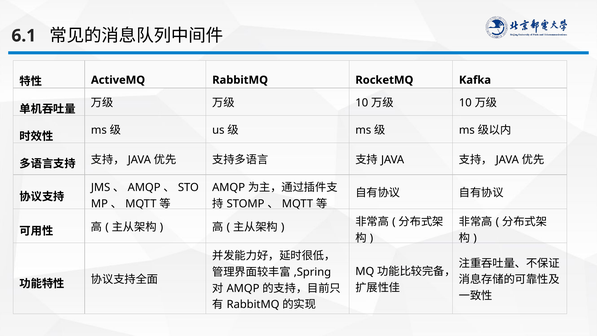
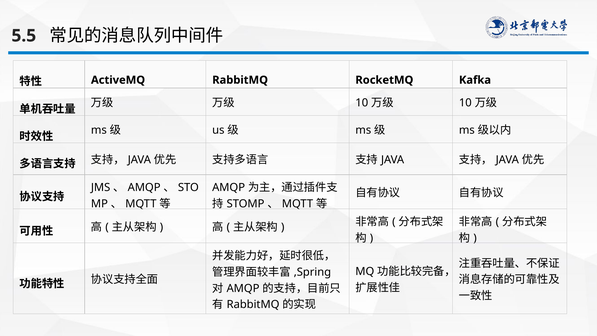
6.1: 6.1 -> 5.5 (24, 36)
